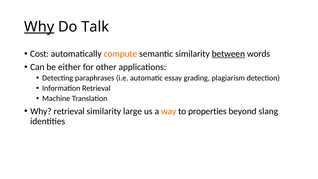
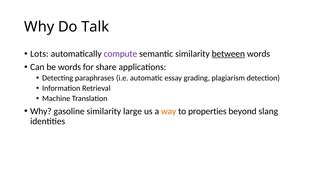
Why underline: present -> none (39, 27)
Cost: Cost -> Lots (39, 54)
compute colour: orange -> purple (120, 54)
be either: either -> words (70, 67)
other: other -> share (106, 67)
Why retrieval: retrieval -> gasoline (69, 111)
